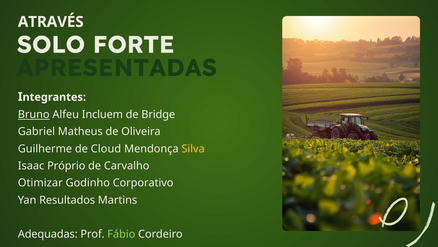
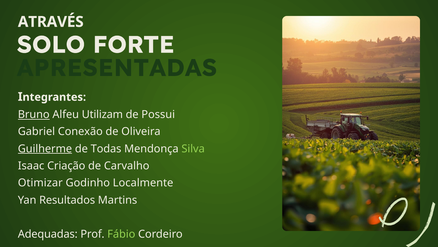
Incluem: Incluem -> Utilizam (102, 114)
Bridge: Bridge -> Possui (158, 114)
Matheus: Matheus -> Conexão (80, 131)
Guilherme underline: none -> present (45, 148)
Cloud: Cloud -> Todas (106, 148)
Silva colour: yellow -> light green (193, 148)
Próprio: Próprio -> Criação (66, 165)
Corporativo: Corporativo -> Localmente (143, 183)
